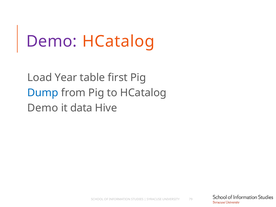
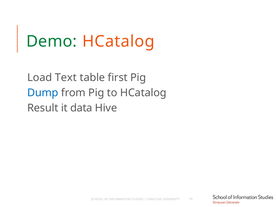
Demo colour: purple -> green (52, 41)
Year: Year -> Text (66, 78)
Demo: Demo -> Result (43, 108)
